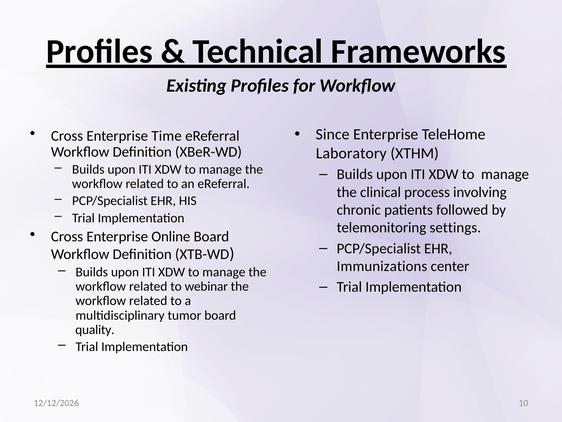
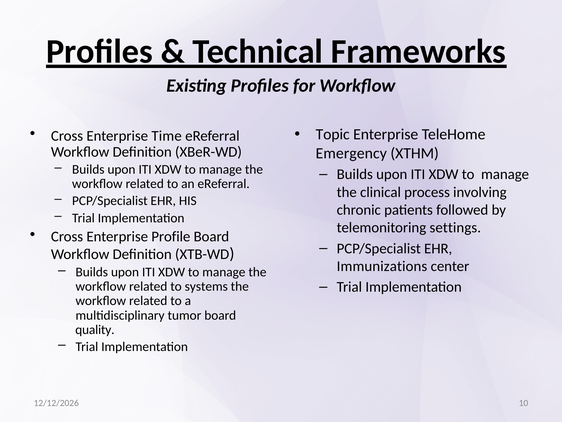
Since: Since -> Topic (333, 134)
Laboratory: Laboratory -> Emergency (351, 153)
Online: Online -> Profile (171, 236)
webinar: webinar -> systems (206, 286)
